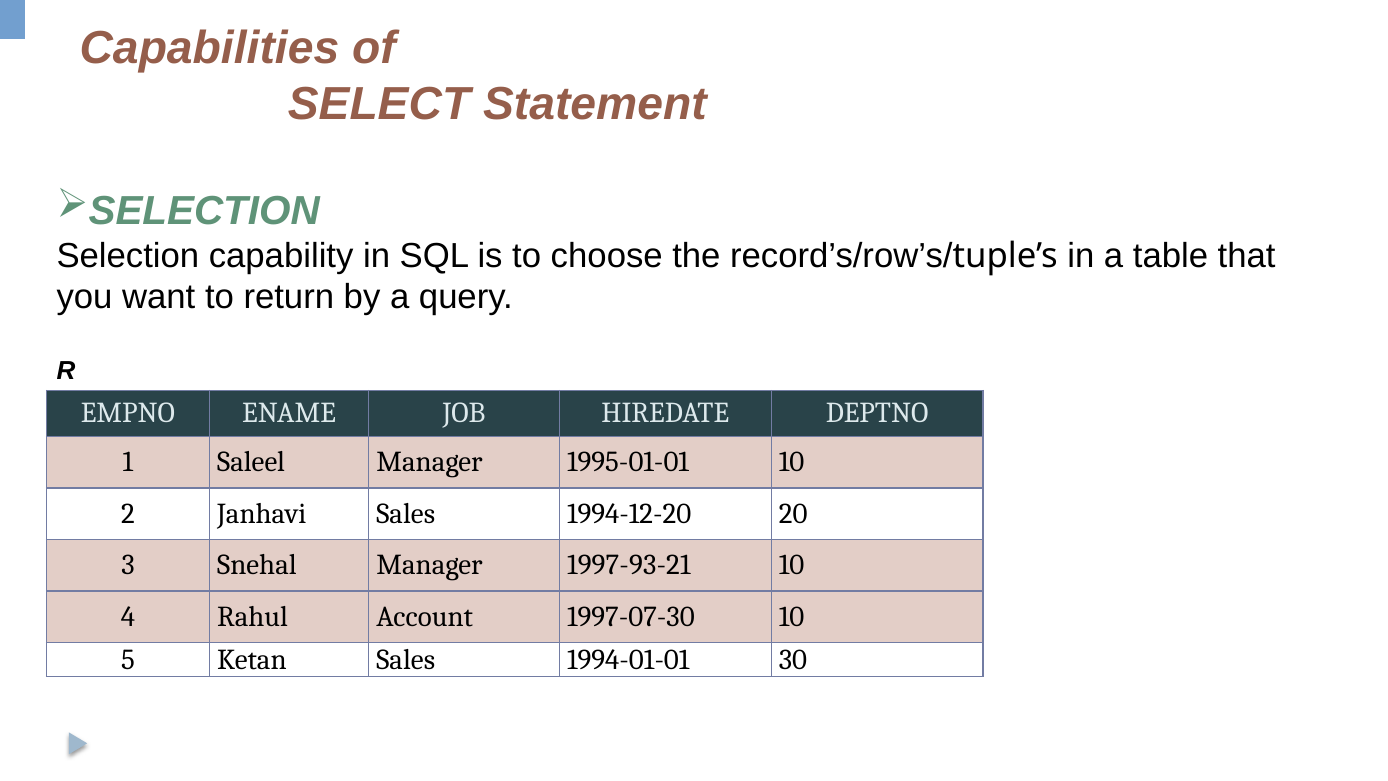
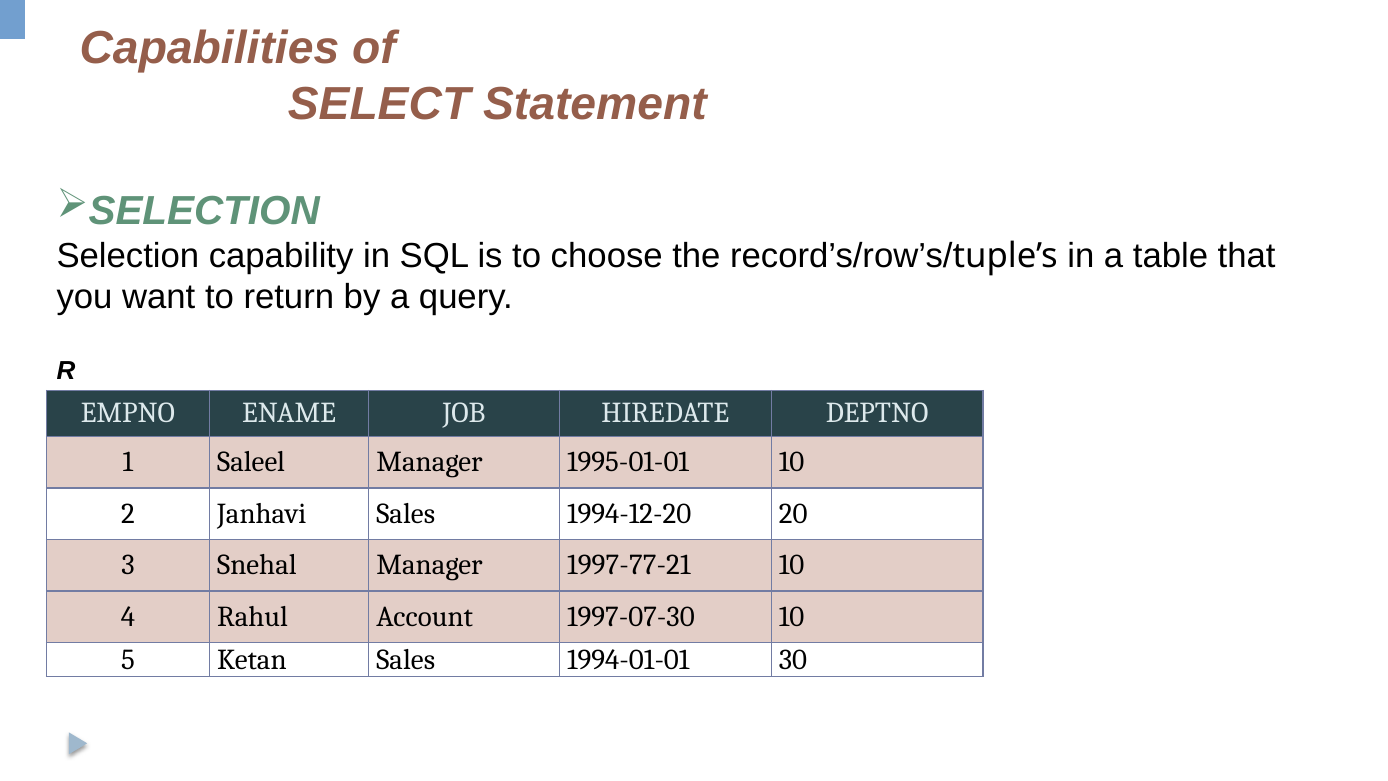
1997-93-21: 1997-93-21 -> 1997-77-21 (629, 565)
